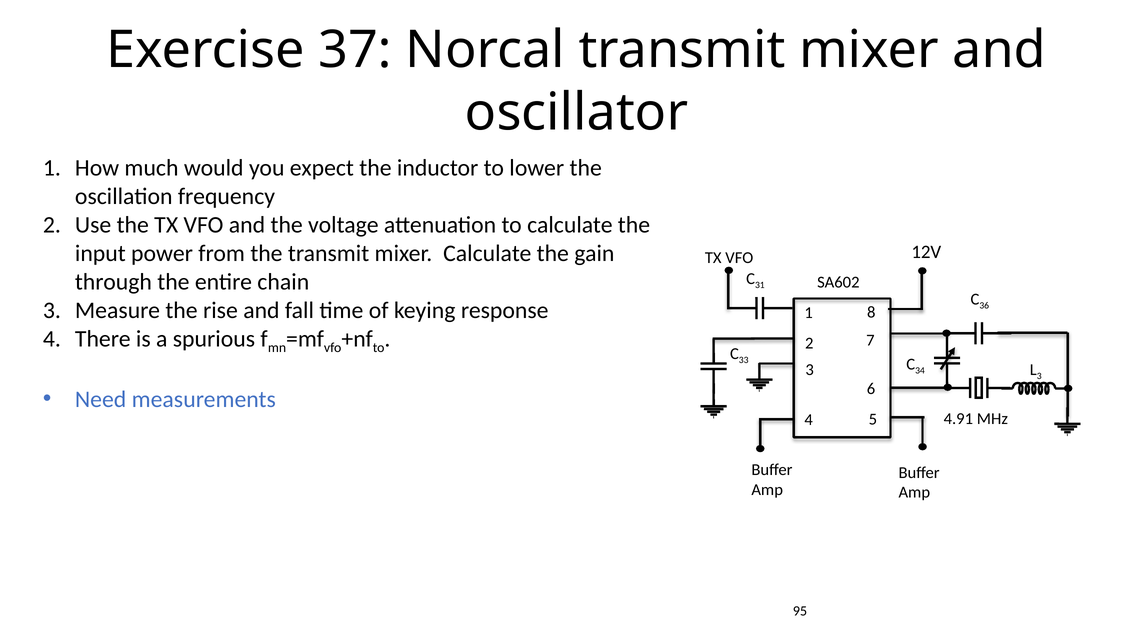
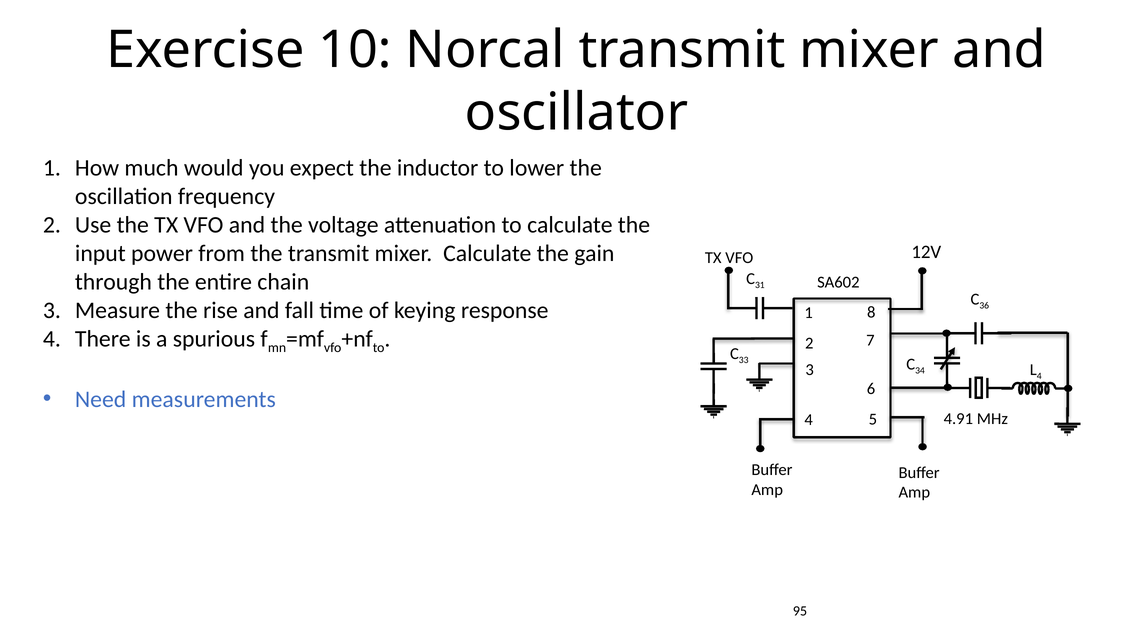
37: 37 -> 10 (355, 50)
3: 3 -> 4 (1039, 377)
